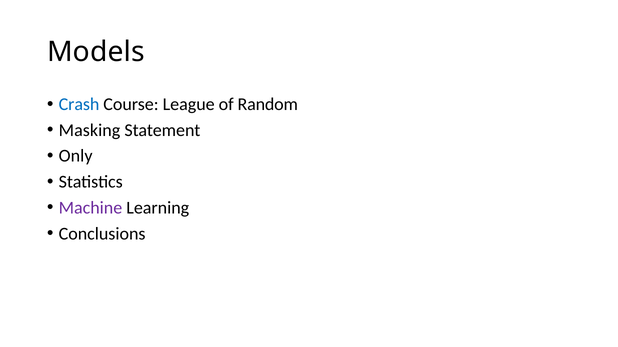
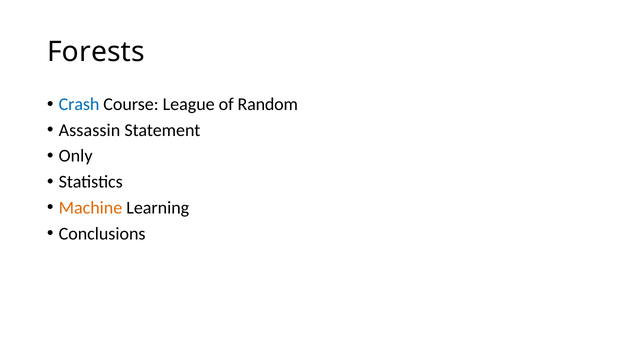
Models: Models -> Forests (96, 52)
Masking: Masking -> Assassin (89, 130)
Machine colour: purple -> orange (90, 208)
